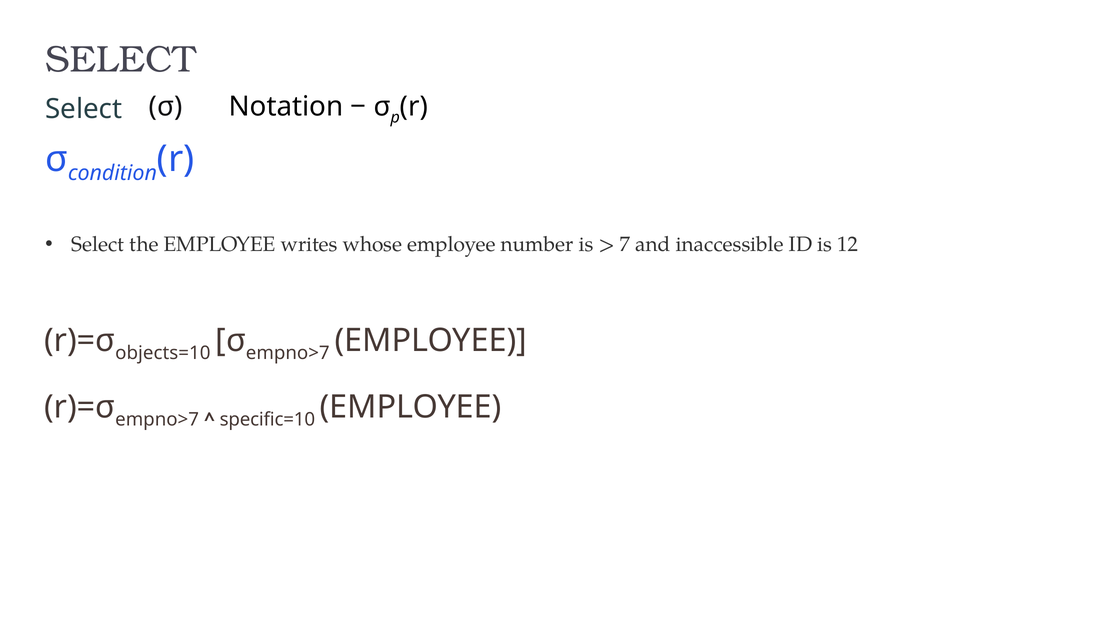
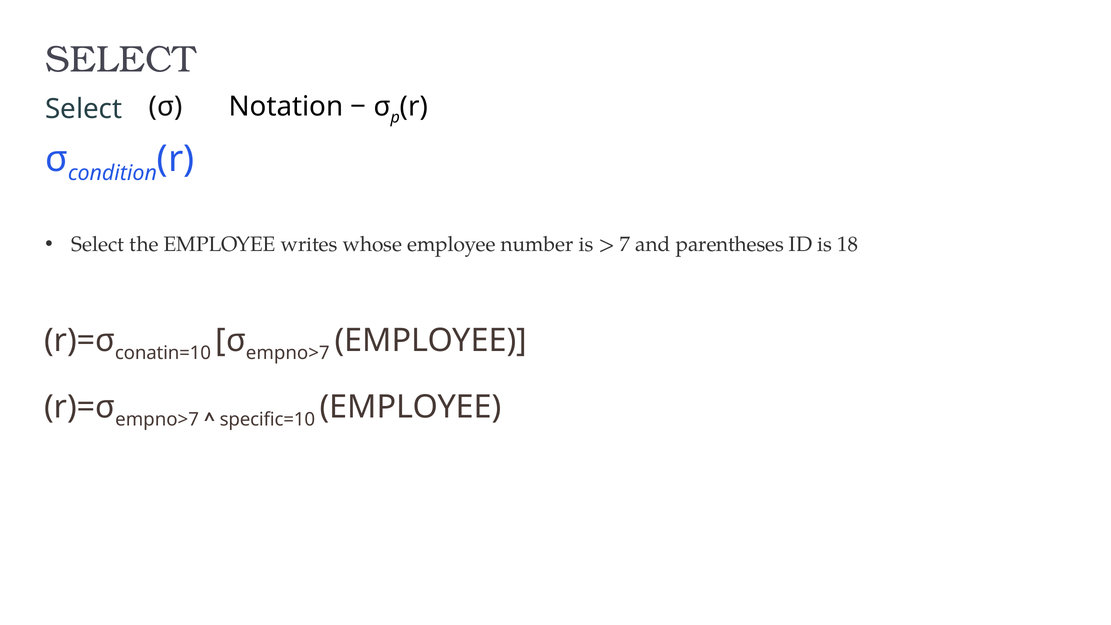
inaccessible: inaccessible -> parentheses (730, 244)
12: 12 -> 18 (848, 244)
objects=10: objects=10 -> conatin=10 (163, 353)
